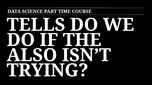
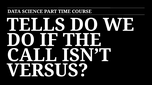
ALSO: ALSO -> CALL (32, 55)
TRYING: TRYING -> VERSUS (47, 71)
